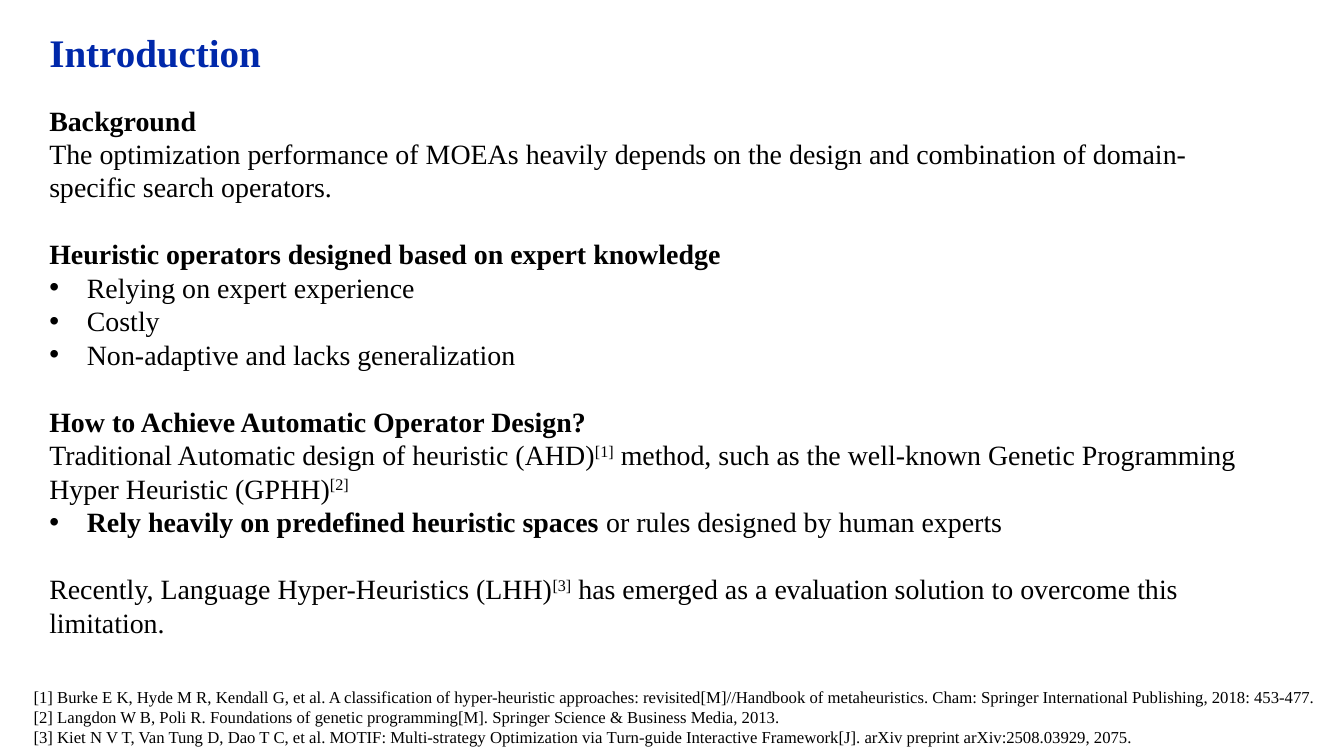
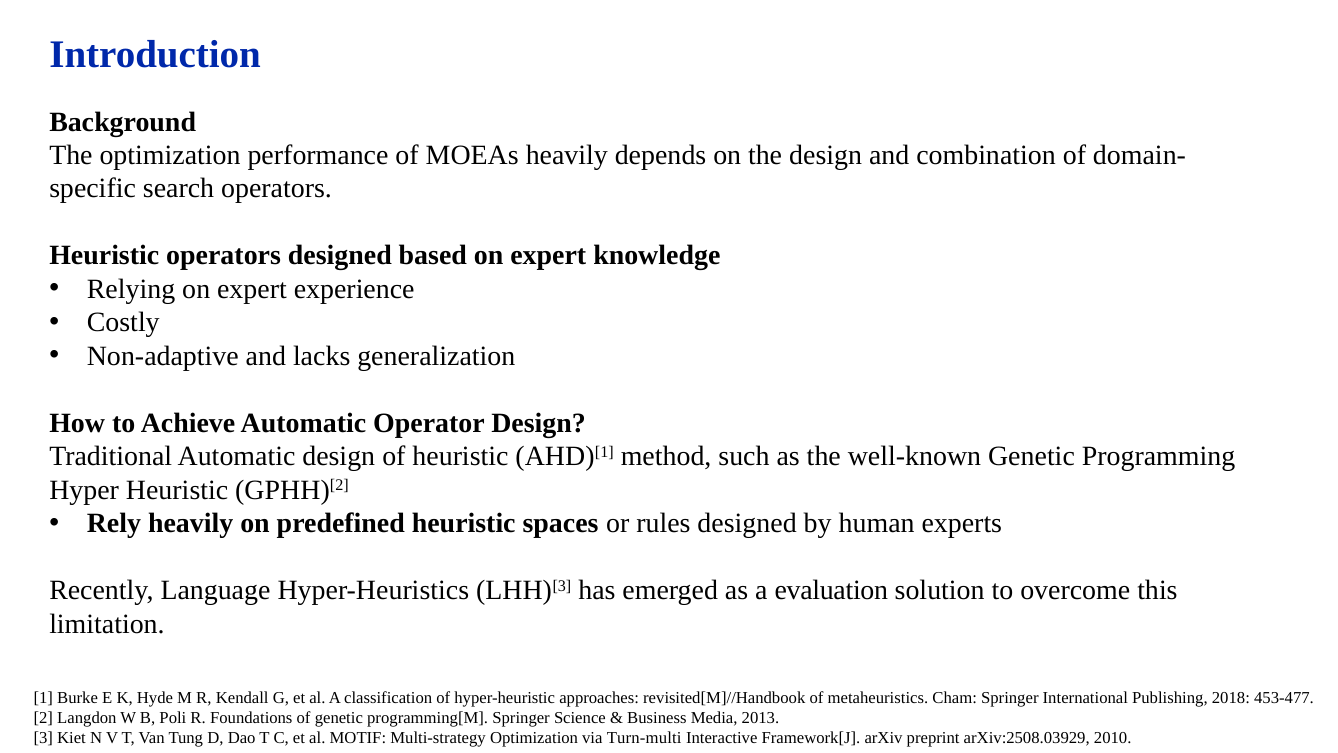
Turn-guide: Turn-guide -> Turn-multi (644, 738)
2075: 2075 -> 2010 (1113, 738)
